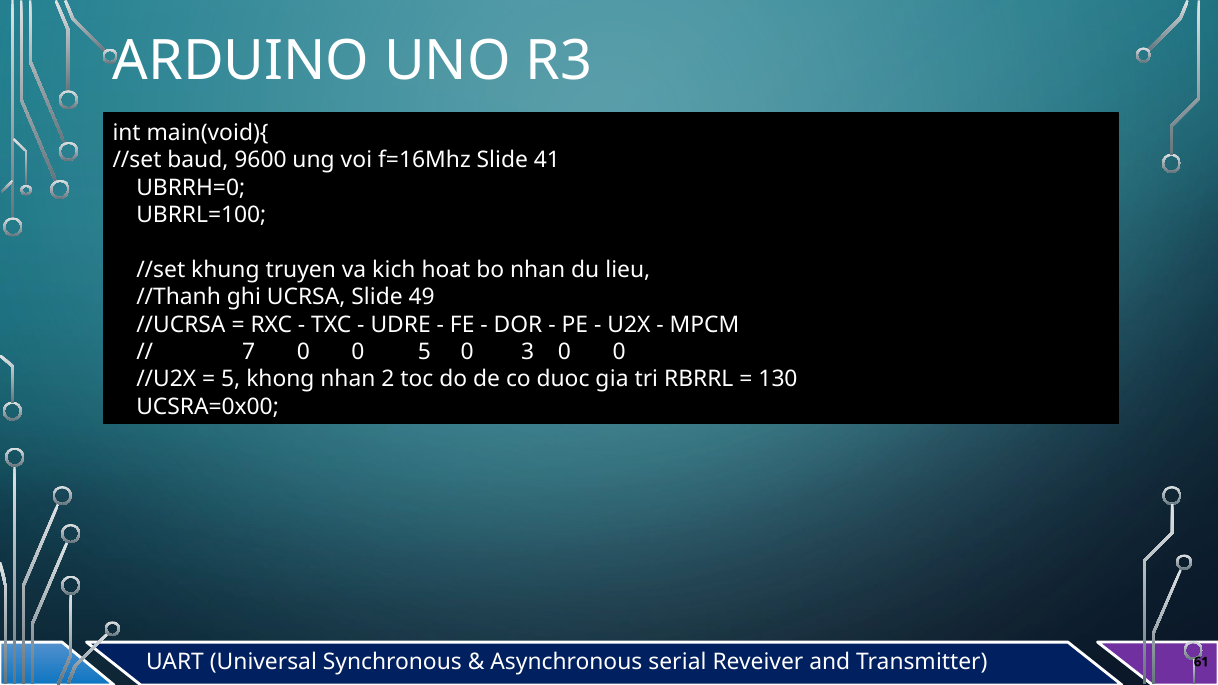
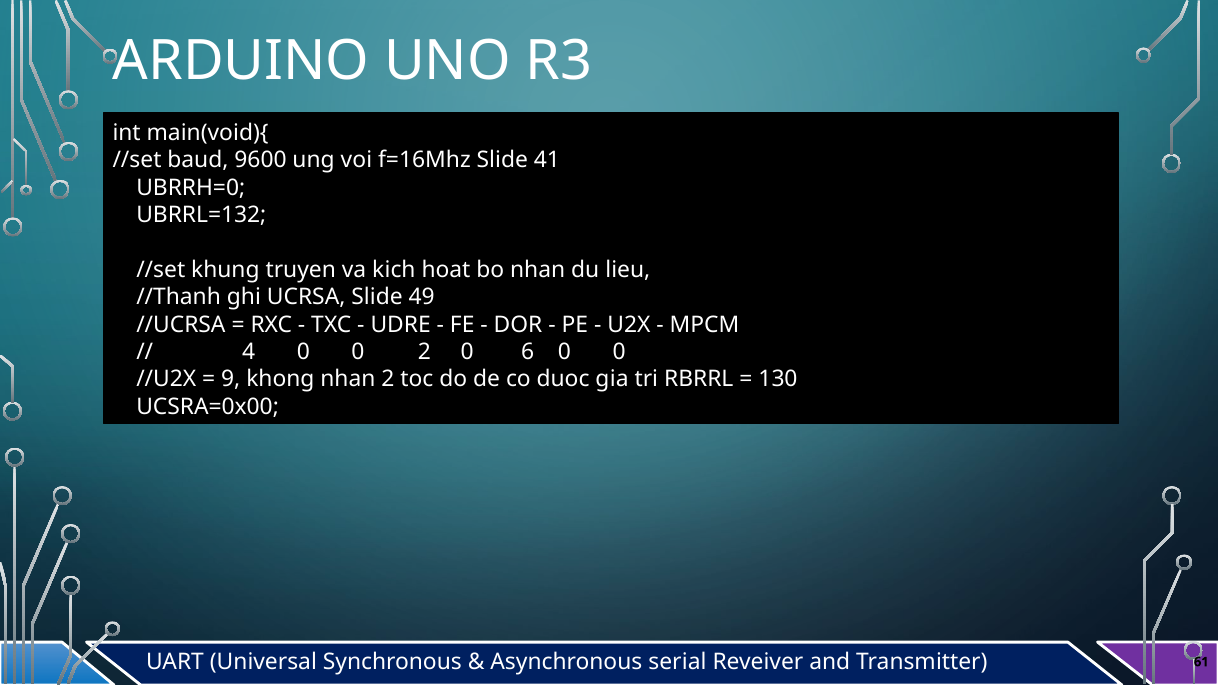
UBRRL=100: UBRRL=100 -> UBRRL=132 (201, 215)
7: 7 -> 4 (249, 352)
0 5: 5 -> 2 (424, 352)
3: 3 -> 6 (528, 352)
5: 5 -> 9 (231, 380)
